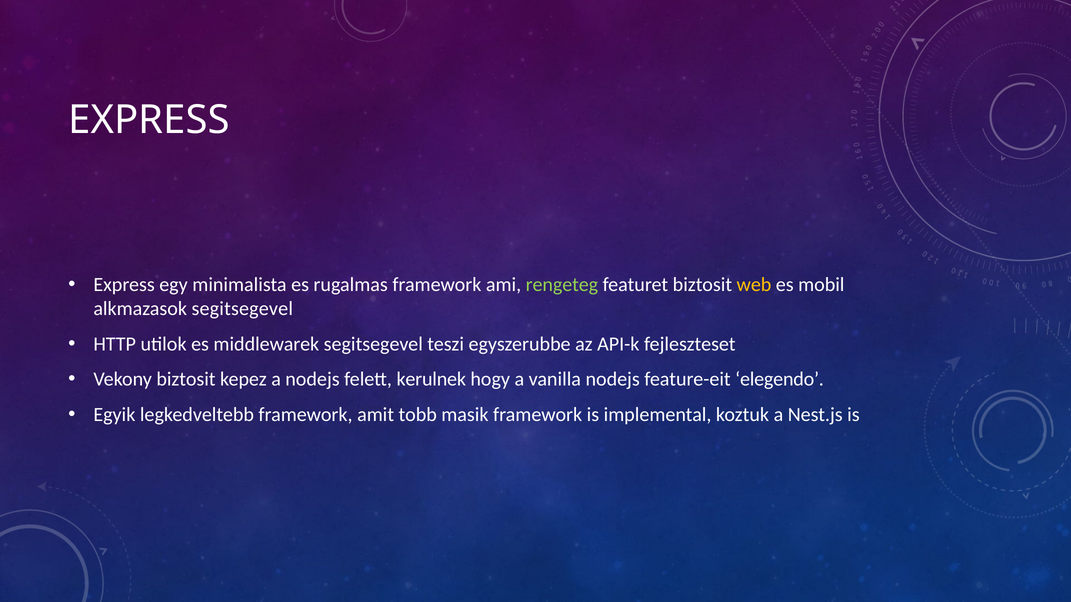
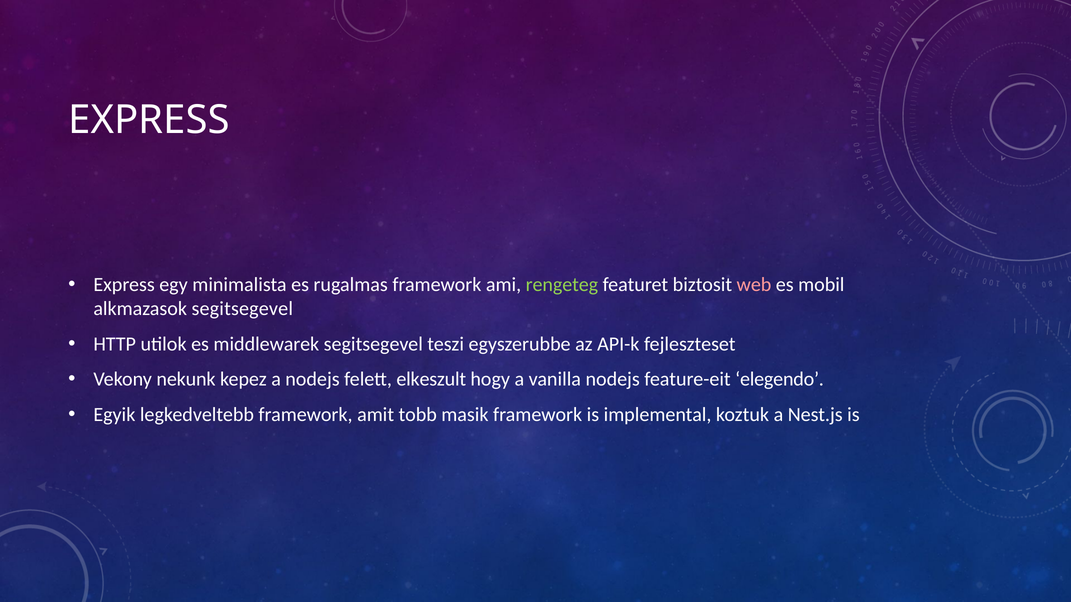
web colour: yellow -> pink (754, 285)
Vekony biztosit: biztosit -> nekunk (186, 379)
kerulnek: kerulnek -> elkeszult (431, 379)
